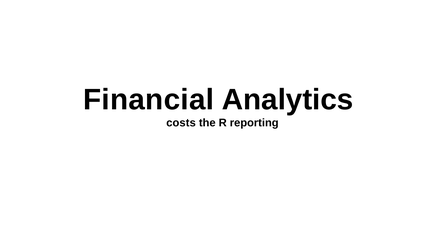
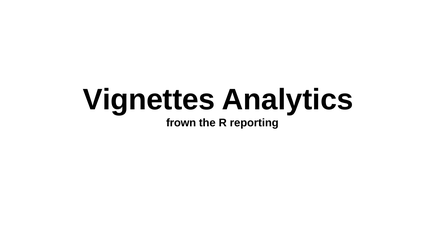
Financial: Financial -> Vignettes (149, 100)
costs: costs -> frown (181, 123)
